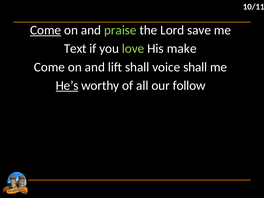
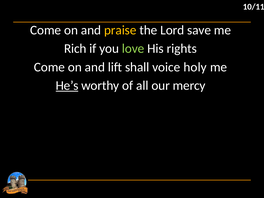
Come underline: present -> none (46, 30)
praise colour: light green -> yellow (120, 30)
Text: Text -> Rich (75, 49)
make: make -> rights (182, 49)
voice shall: shall -> holy (195, 67)
follow: follow -> mercy (189, 86)
